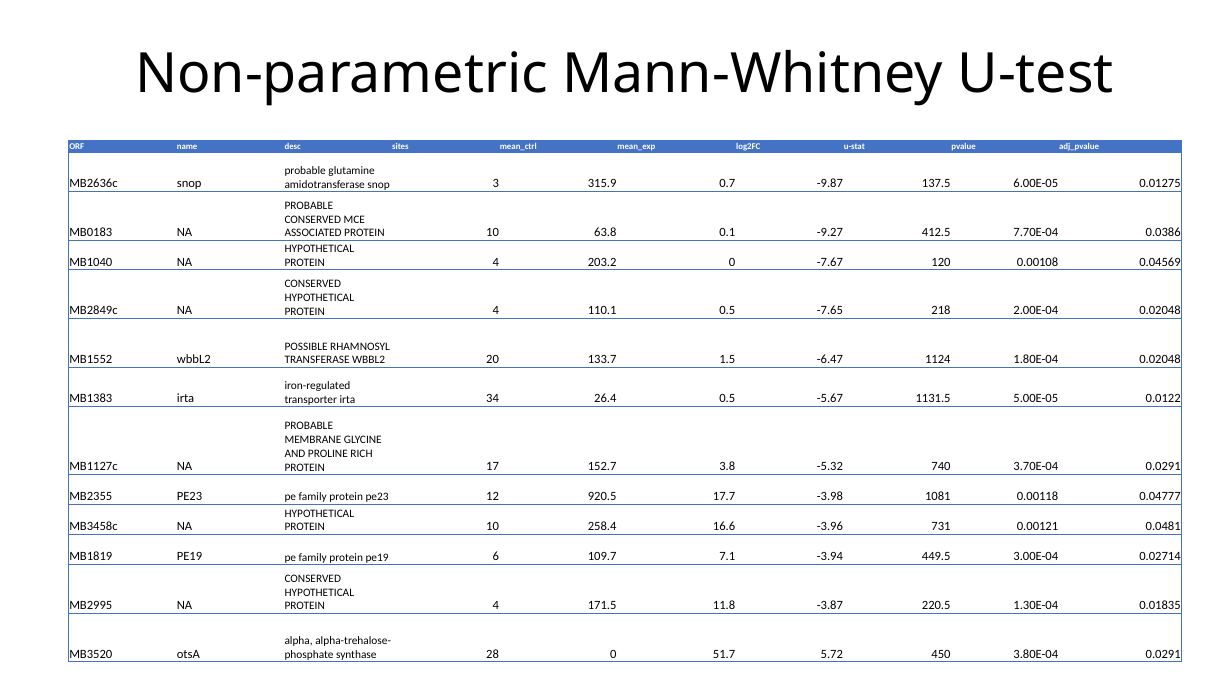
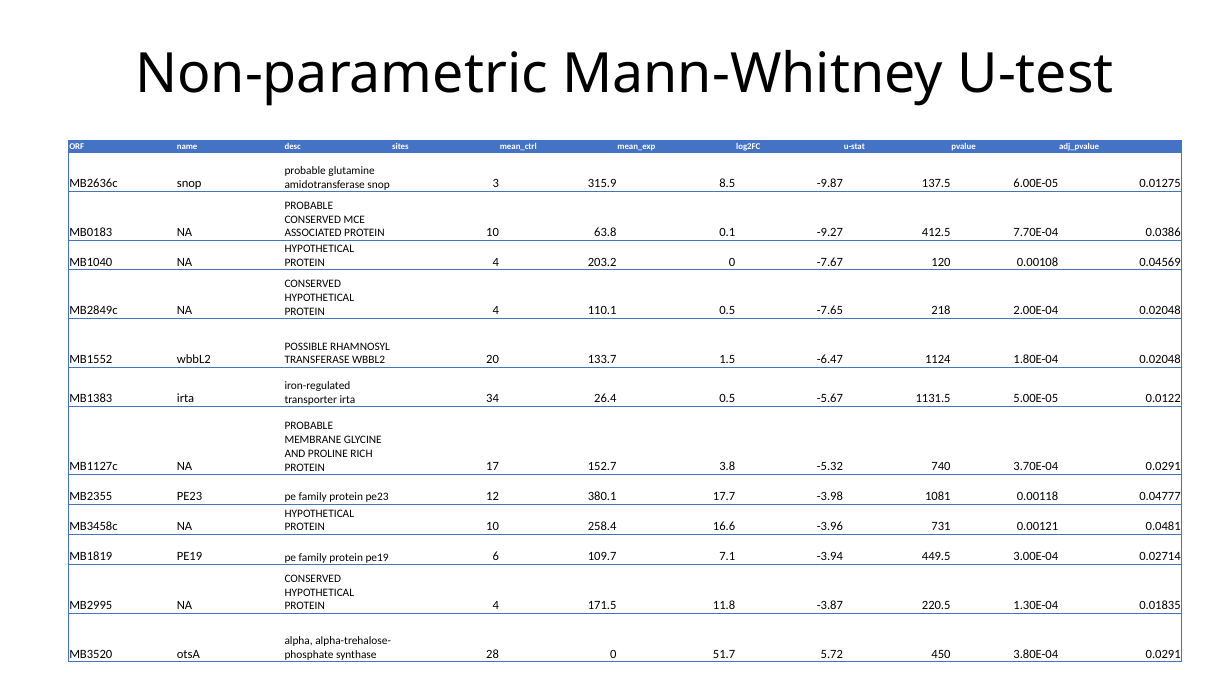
0.7: 0.7 -> 8.5 (727, 184)
920.5: 920.5 -> 380.1 (602, 496)
